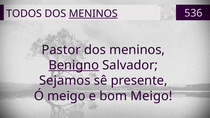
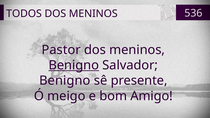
MENINOS underline: present -> none (93, 14)
Sejamos: Sejamos -> Benigno (65, 81)
bom Meigo: Meigo -> Amigo (152, 96)
